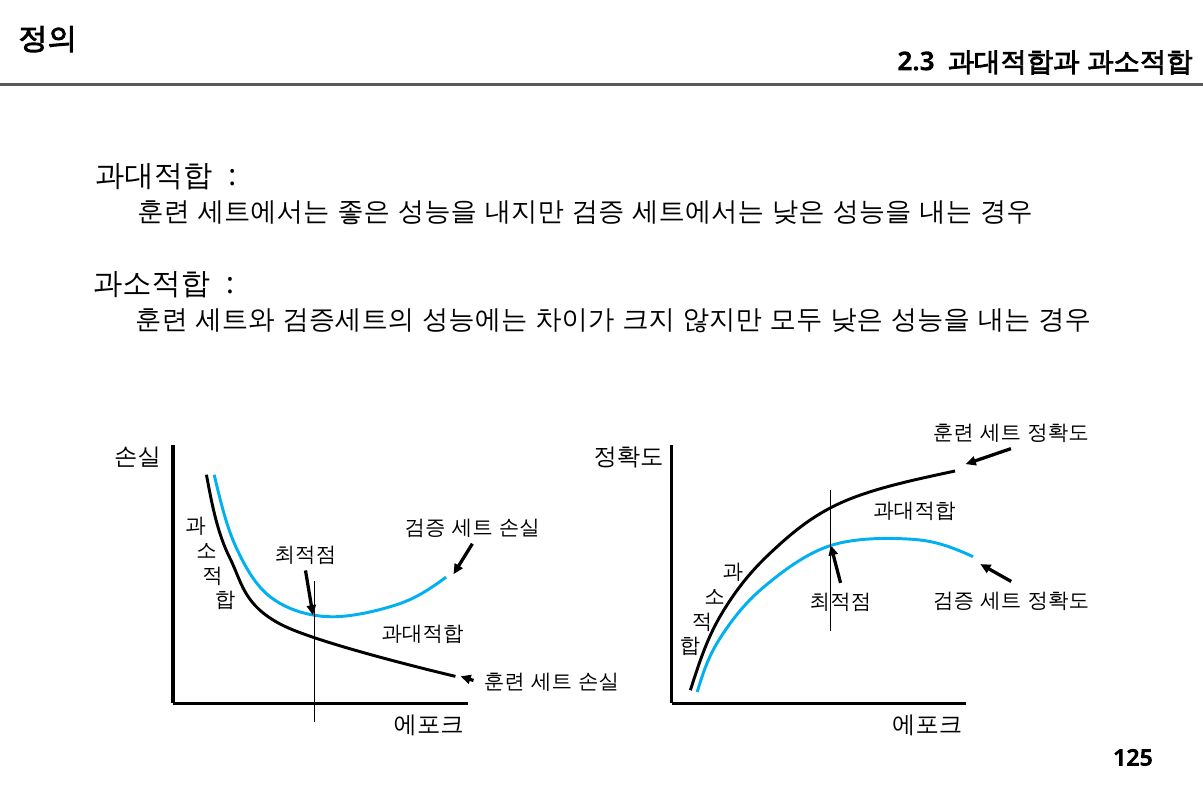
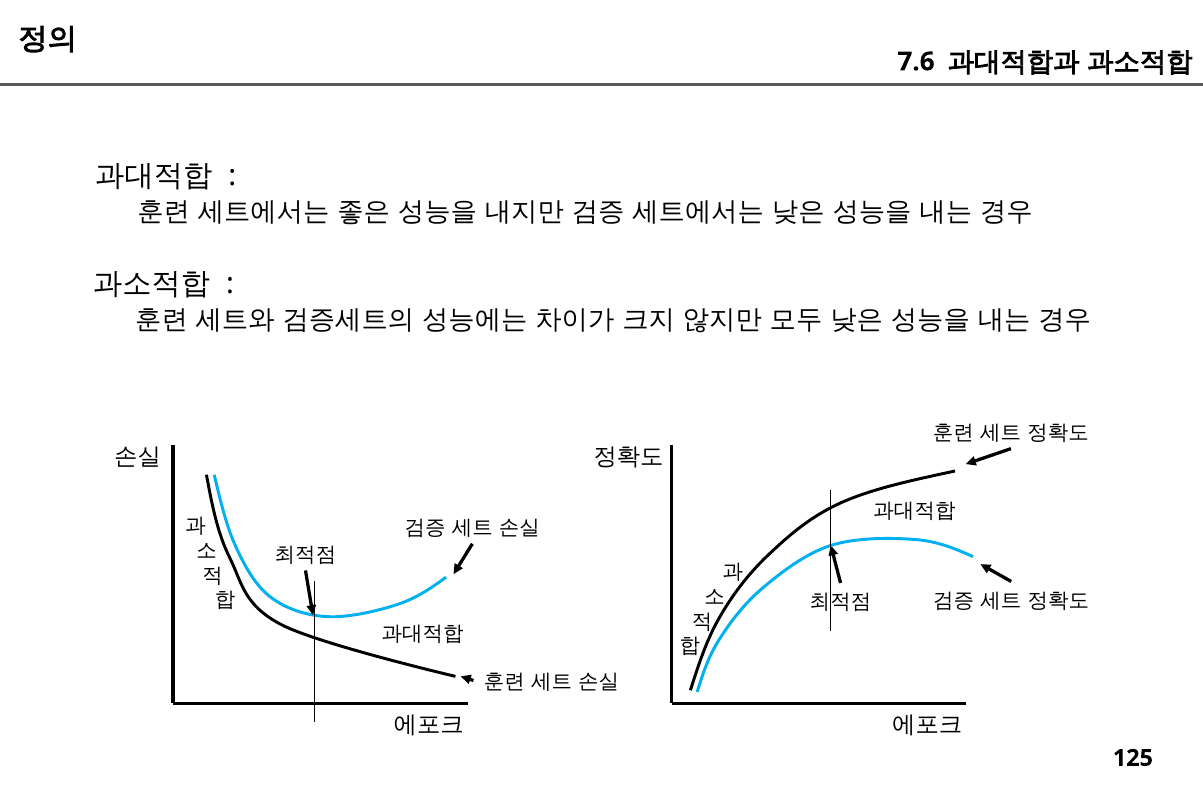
2.3: 2.3 -> 7.6 (916, 62)
